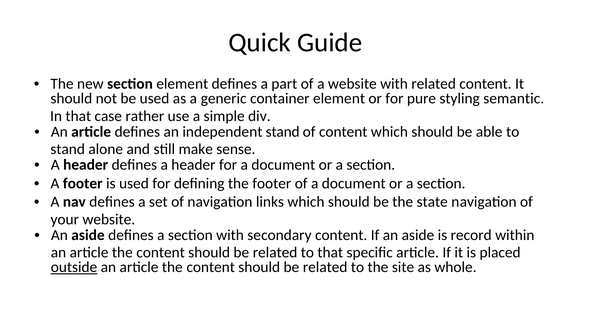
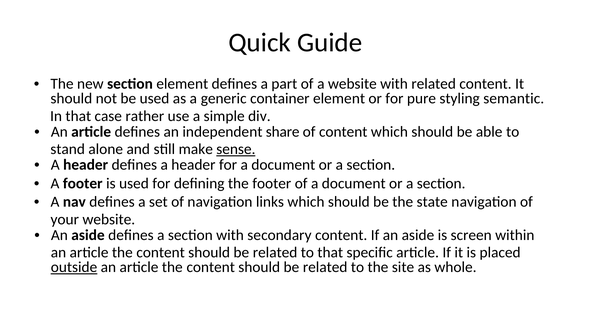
independent stand: stand -> share (283, 132)
sense underline: none -> present (236, 149)
record: record -> screen (471, 235)
